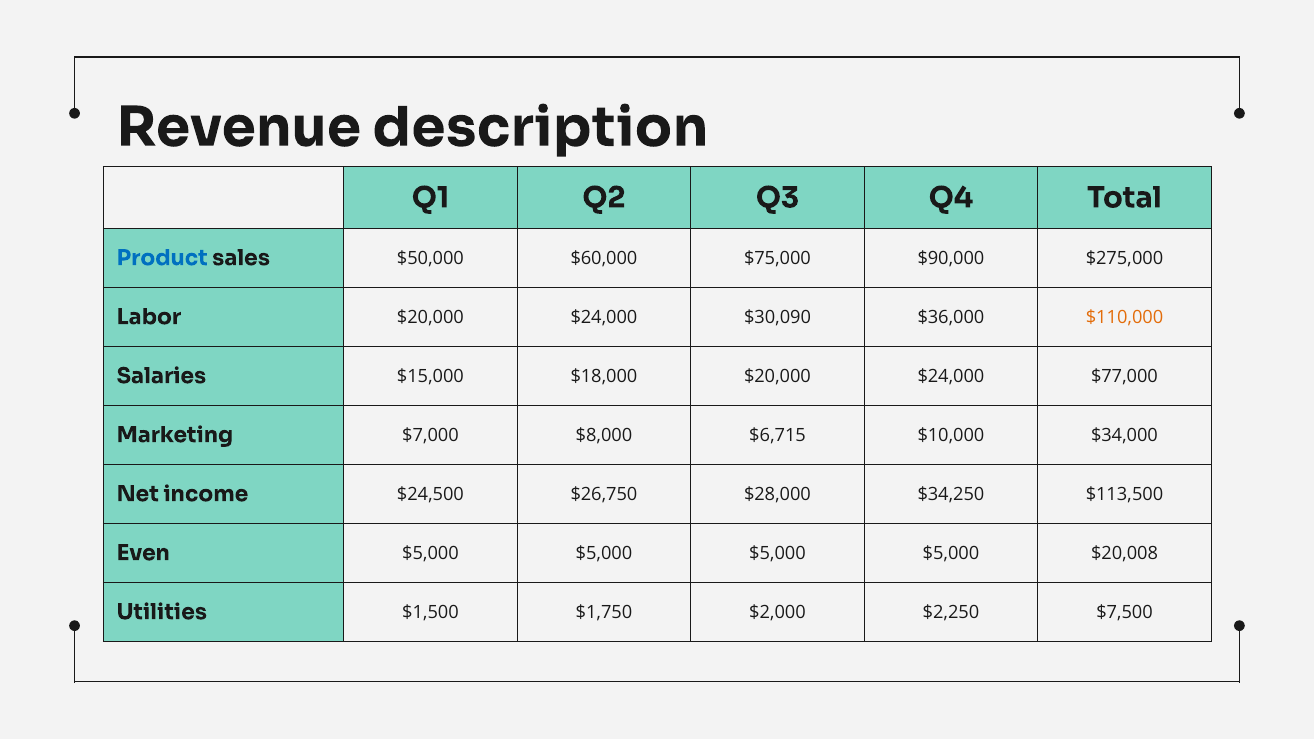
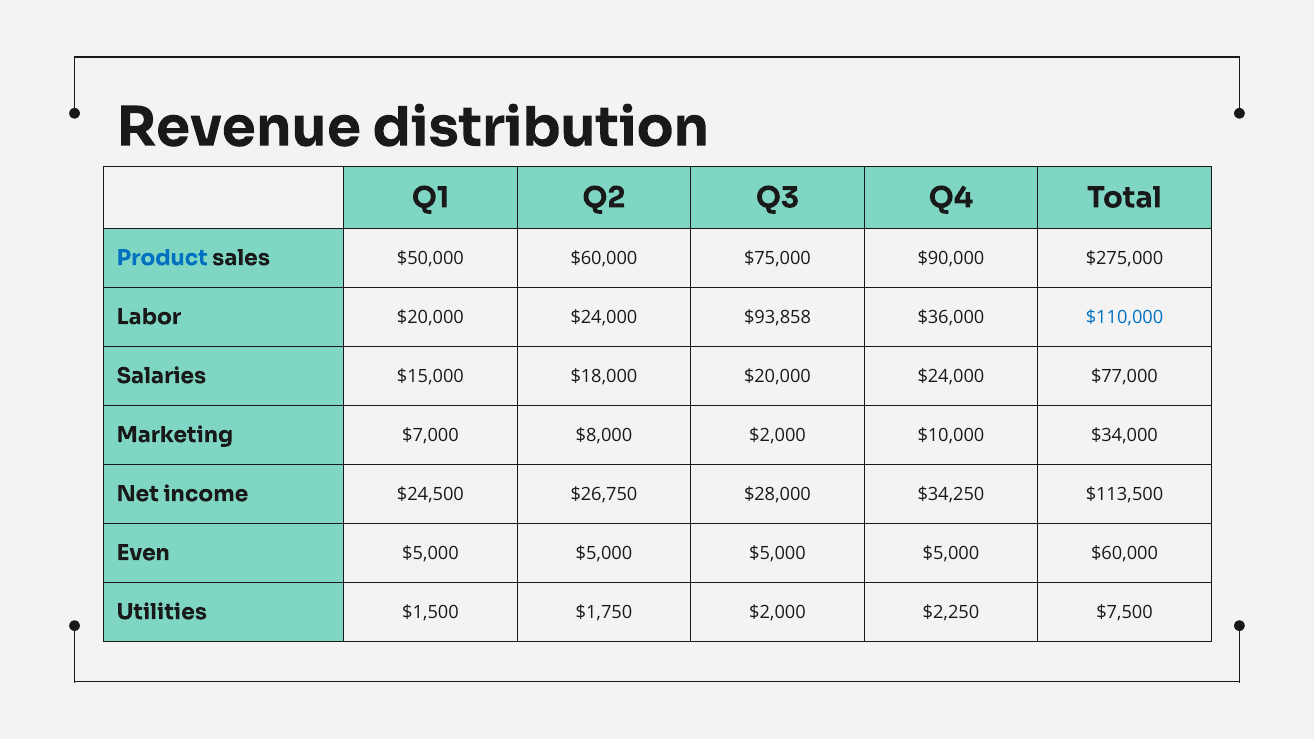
description: description -> distribution (541, 128)
$30,090: $30,090 -> $93,858 (777, 318)
$110,000 colour: orange -> blue (1125, 318)
$8,000 $6,715: $6,715 -> $2,000 (778, 436)
$5,000 $20,008: $20,008 -> $60,000 (1125, 554)
